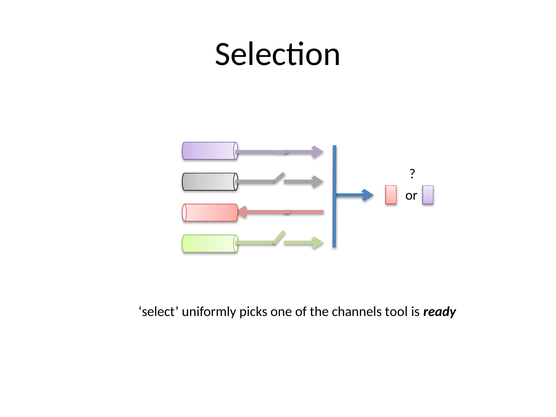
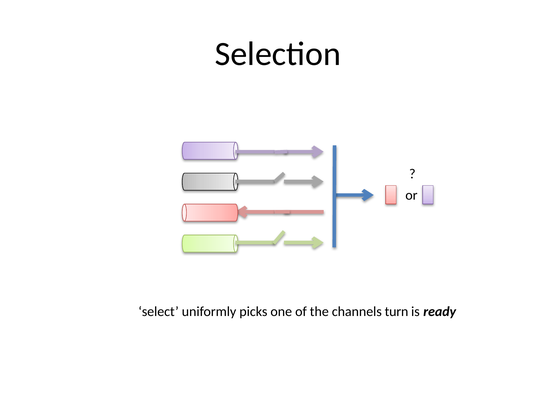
tool: tool -> turn (397, 312)
